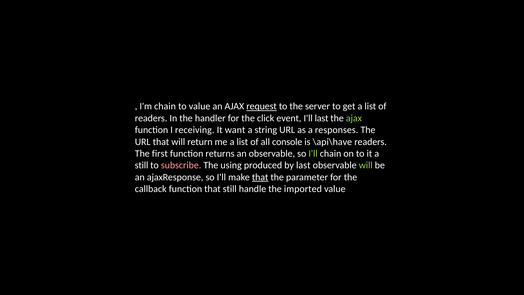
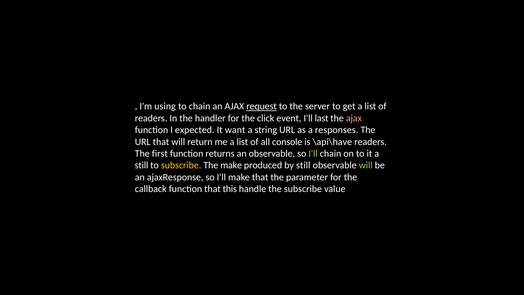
I'm chain: chain -> using (165, 106)
to value: value -> chain (200, 106)
ajax colour: light green -> pink (354, 118)
receiving: receiving -> expected (195, 130)
subscribe colour: pink -> yellow (181, 165)
The using: using -> make (231, 165)
by last: last -> still (303, 165)
that underline: present -> none (260, 177)
that still: still -> this (230, 189)
the imported: imported -> subscribe (303, 189)
